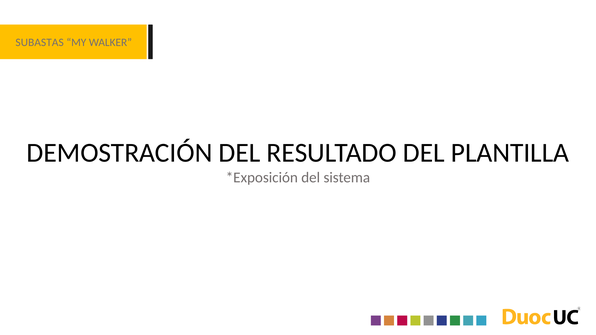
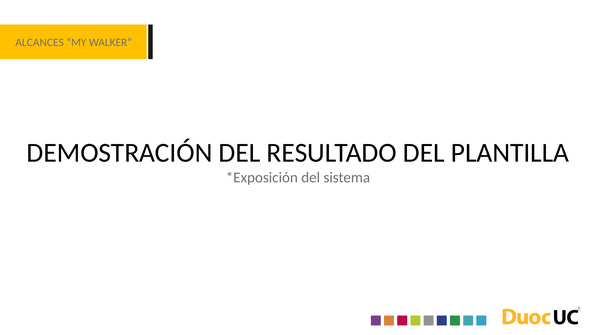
SUBASTAS: SUBASTAS -> ALCANCES (40, 42)
